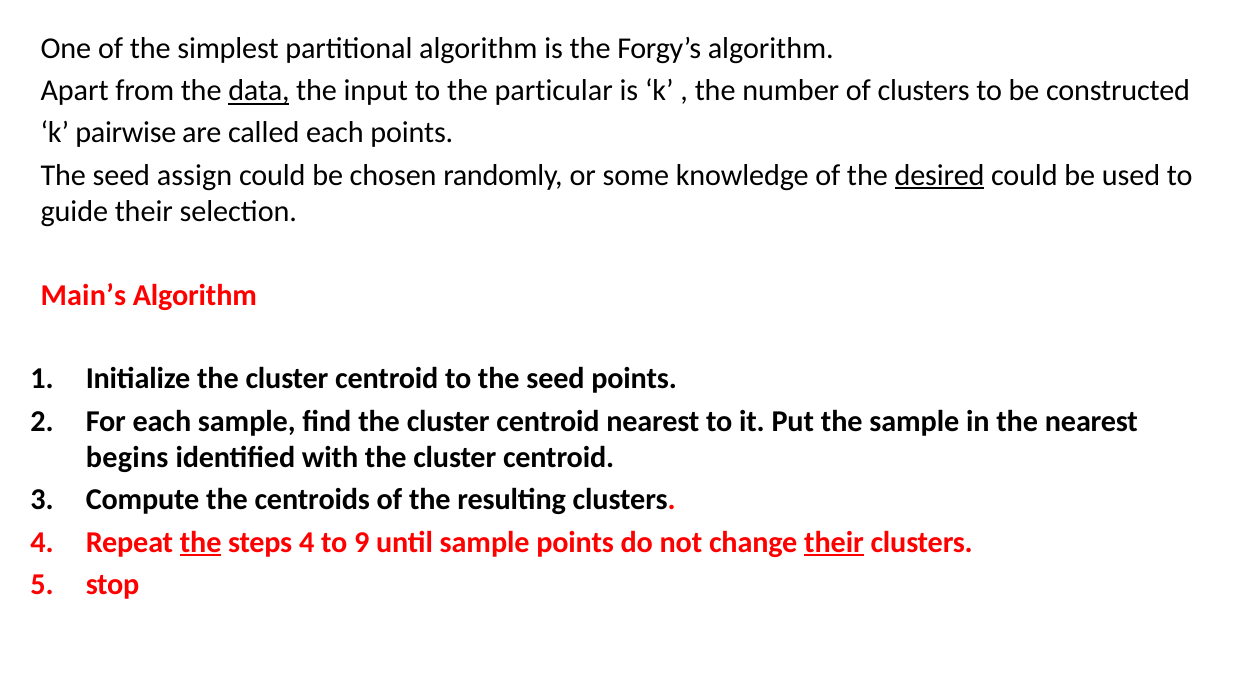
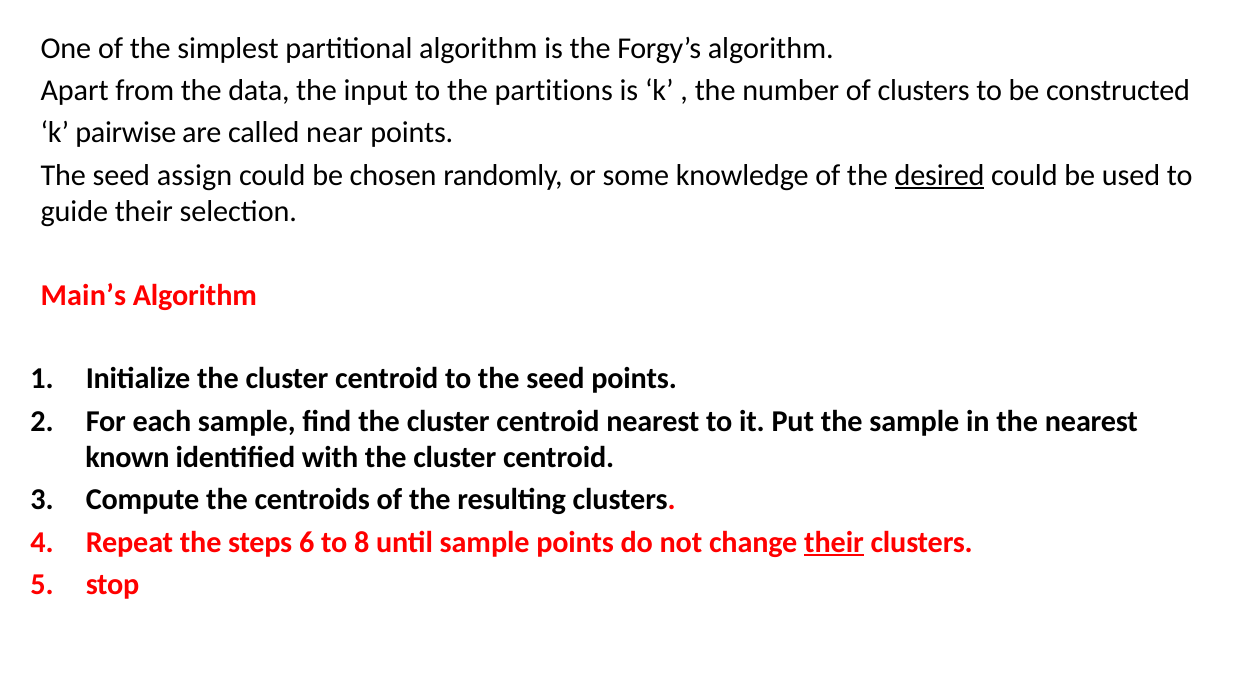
data underline: present -> none (259, 91)
particular: particular -> partitions (554, 91)
called each: each -> near (335, 133)
begins: begins -> known (127, 457)
the underline: present -> none (201, 542)
steps 4: 4 -> 6 (307, 542)
9: 9 -> 8 (362, 542)
